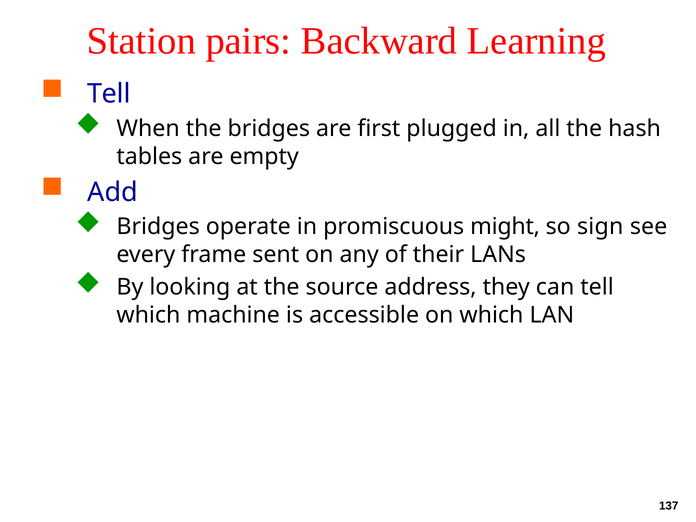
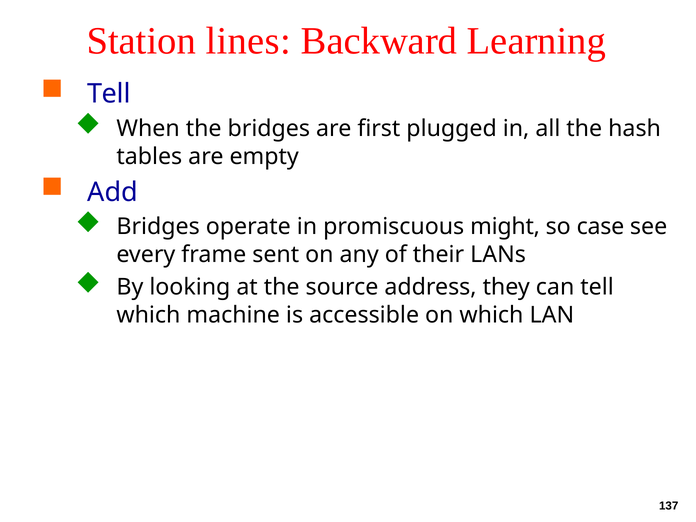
pairs: pairs -> lines (248, 41)
sign: sign -> case (600, 227)
